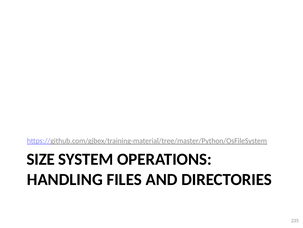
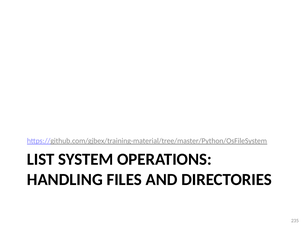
SIZE: SIZE -> LIST (41, 159)
